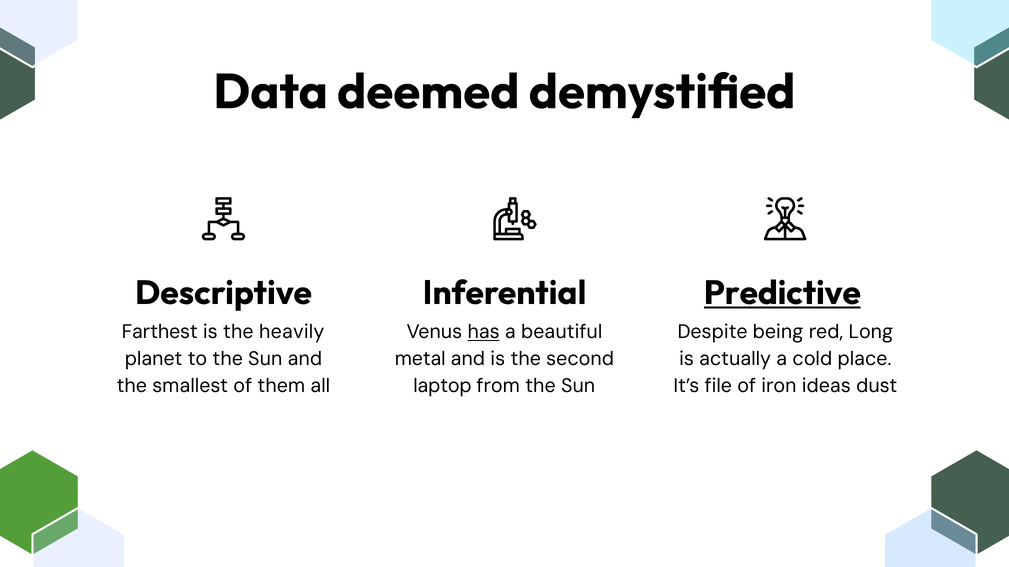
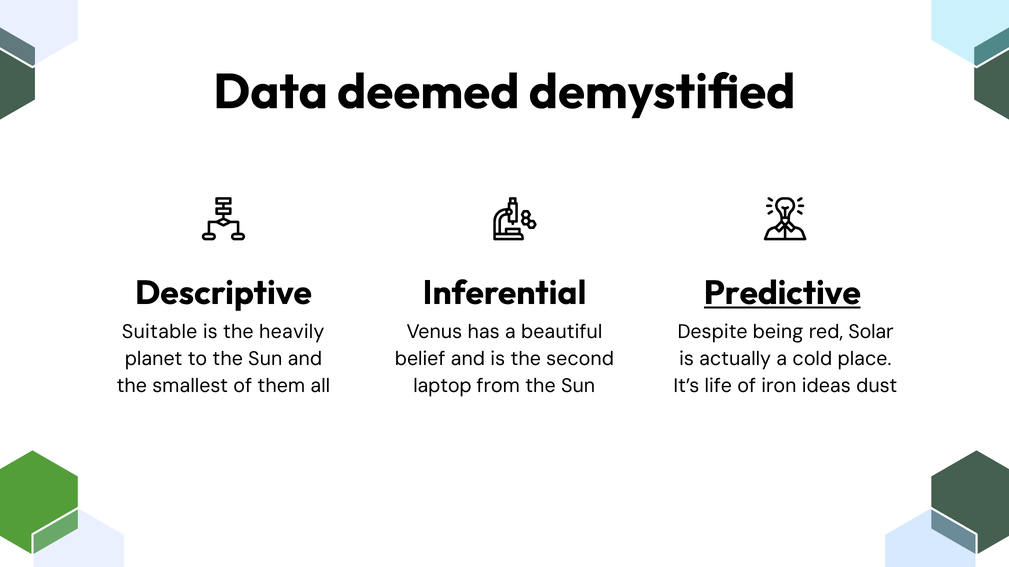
Farthest: Farthest -> Suitable (160, 332)
has underline: present -> none (484, 332)
Long: Long -> Solar (871, 332)
metal: metal -> belief (420, 359)
file: file -> life (718, 386)
